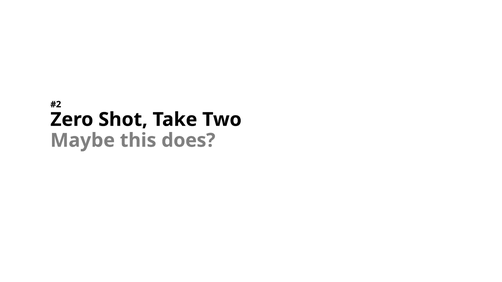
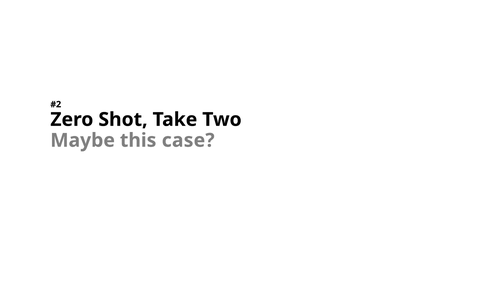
does: does -> case (188, 141)
